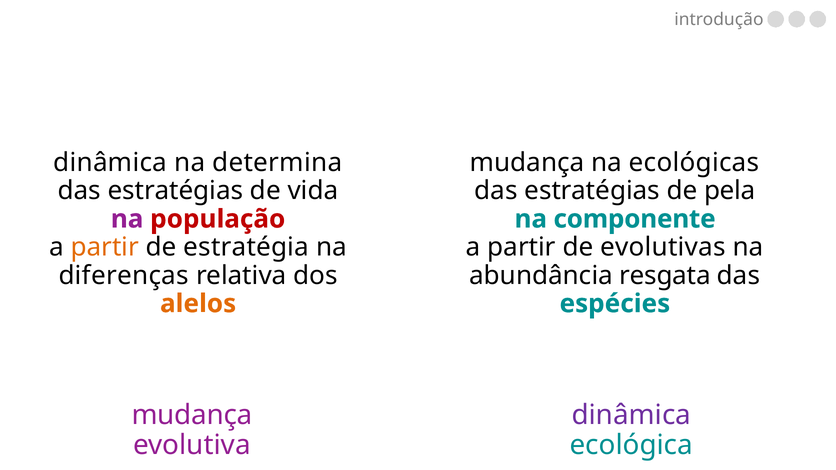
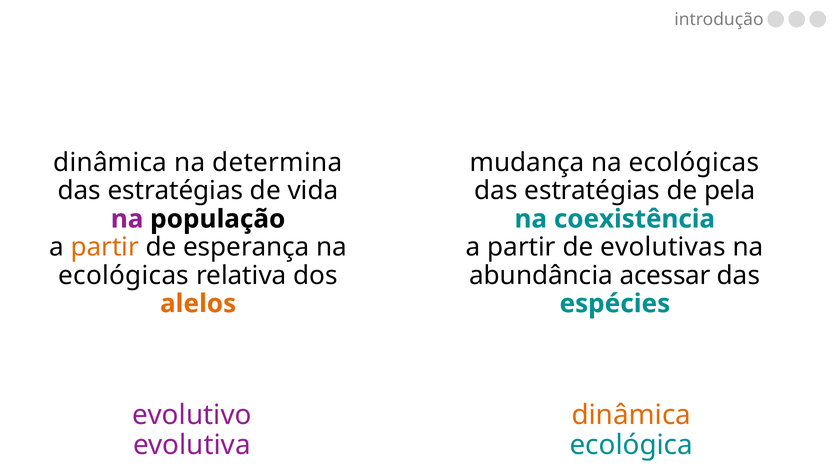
população colour: red -> black (218, 219)
componente: componente -> coexistência (634, 219)
estratégia: estratégia -> esperança (246, 247)
diferenças: diferenças -> ecológicas (124, 276)
resgata: resgata -> acessar (665, 276)
mudança: mudança -> evolutivo (192, 415)
dinâmica colour: purple -> orange (631, 415)
